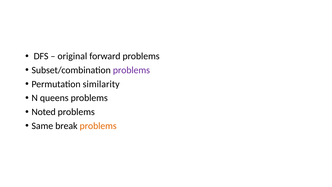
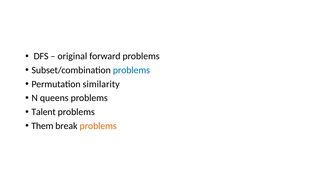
problems colour: purple -> blue (131, 70)
Noted: Noted -> Talent (44, 112)
Same: Same -> Them (42, 126)
